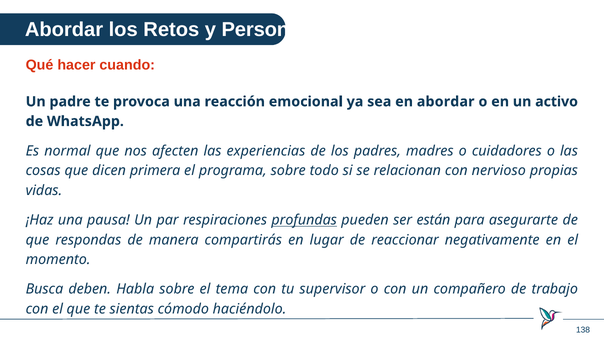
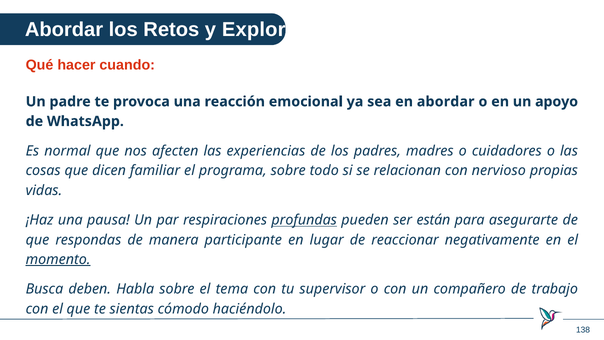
Personal: Personal -> Explorar (263, 30)
activo: activo -> apoyo (557, 102)
primera: primera -> familiar (155, 171)
compartirás: compartirás -> participante (243, 240)
momento underline: none -> present (58, 259)
